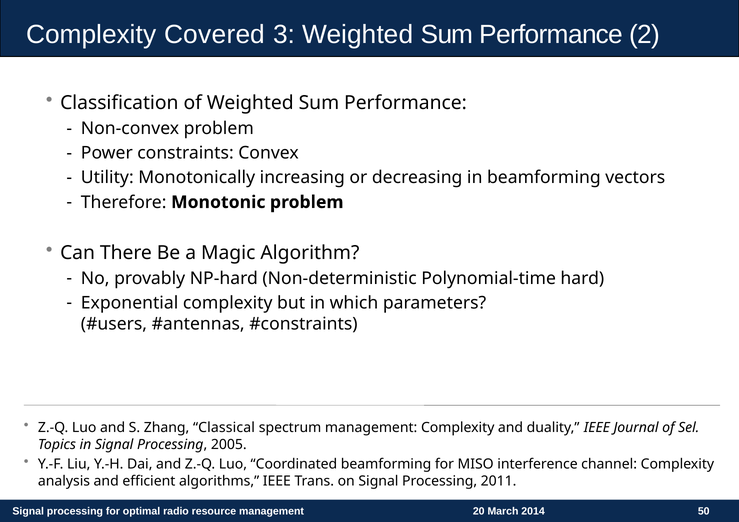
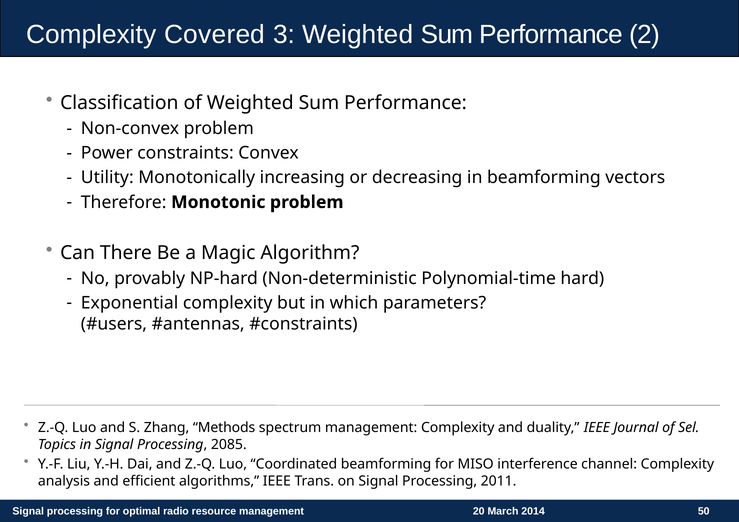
Classical: Classical -> Methods (224, 428)
2005: 2005 -> 2085 (229, 445)
